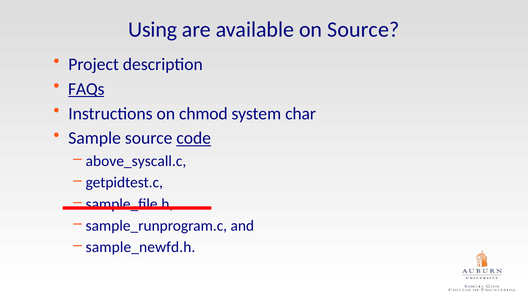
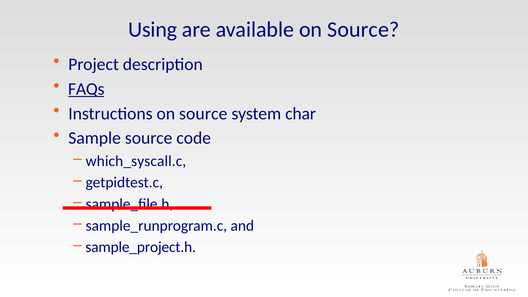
Instructions on chmod: chmod -> source (203, 114)
code underline: present -> none (194, 138)
above_syscall.c: above_syscall.c -> which_syscall.c (136, 161)
sample_newfd.h: sample_newfd.h -> sample_project.h (141, 247)
